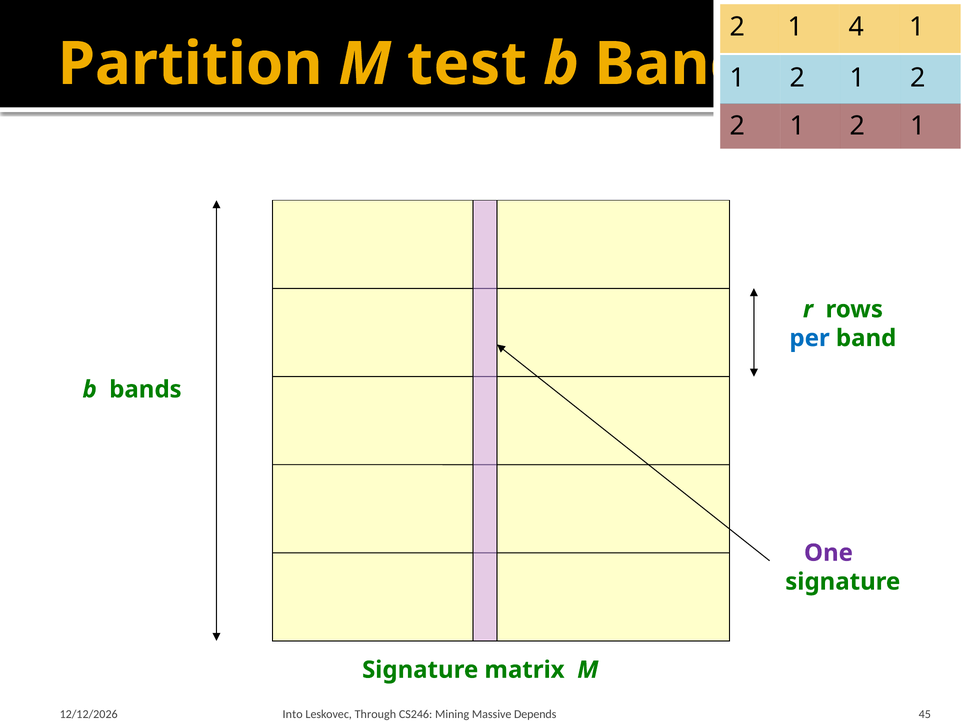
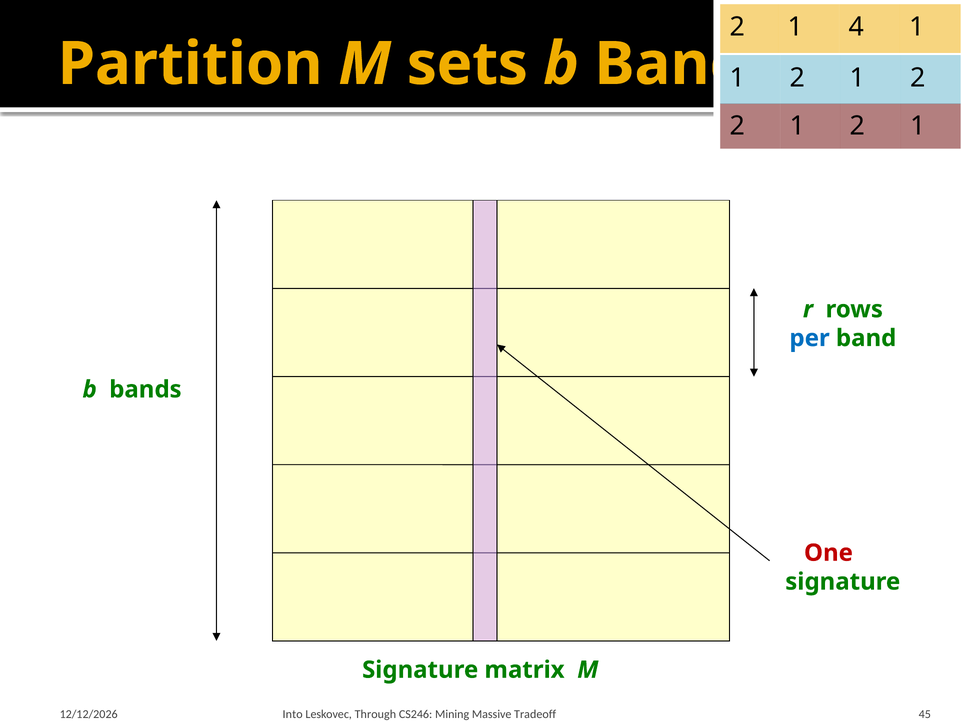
test: test -> sets (467, 64)
One colour: purple -> red (828, 553)
Depends: Depends -> Tradeoff (535, 715)
